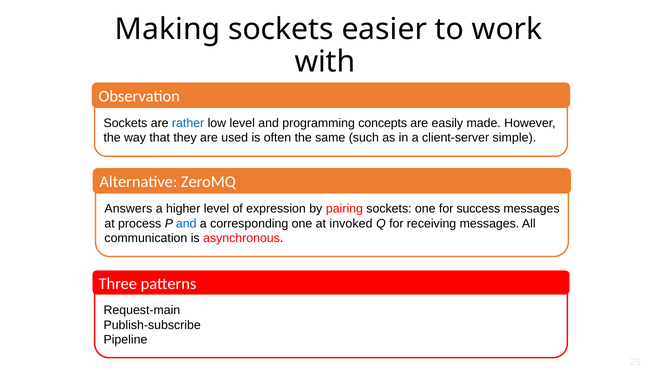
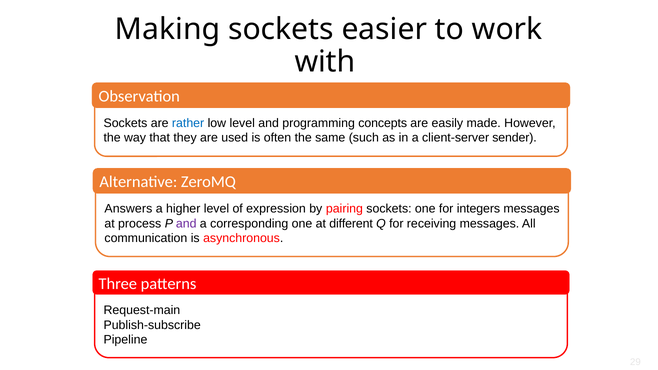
simple: simple -> sender (515, 138)
success: success -> integers (478, 209)
and colour: blue -> purple (186, 224)
invoked: invoked -> different (351, 224)
